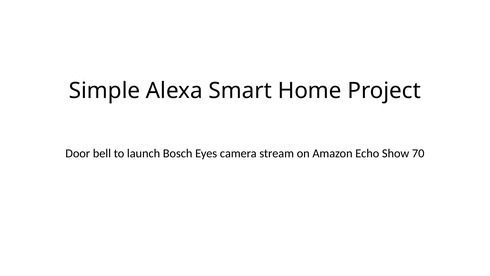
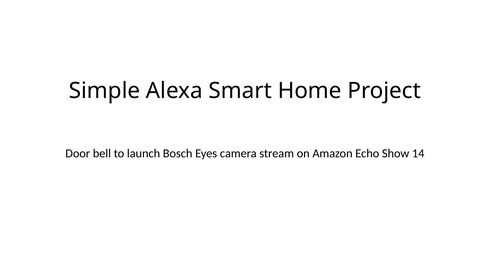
70: 70 -> 14 (418, 153)
